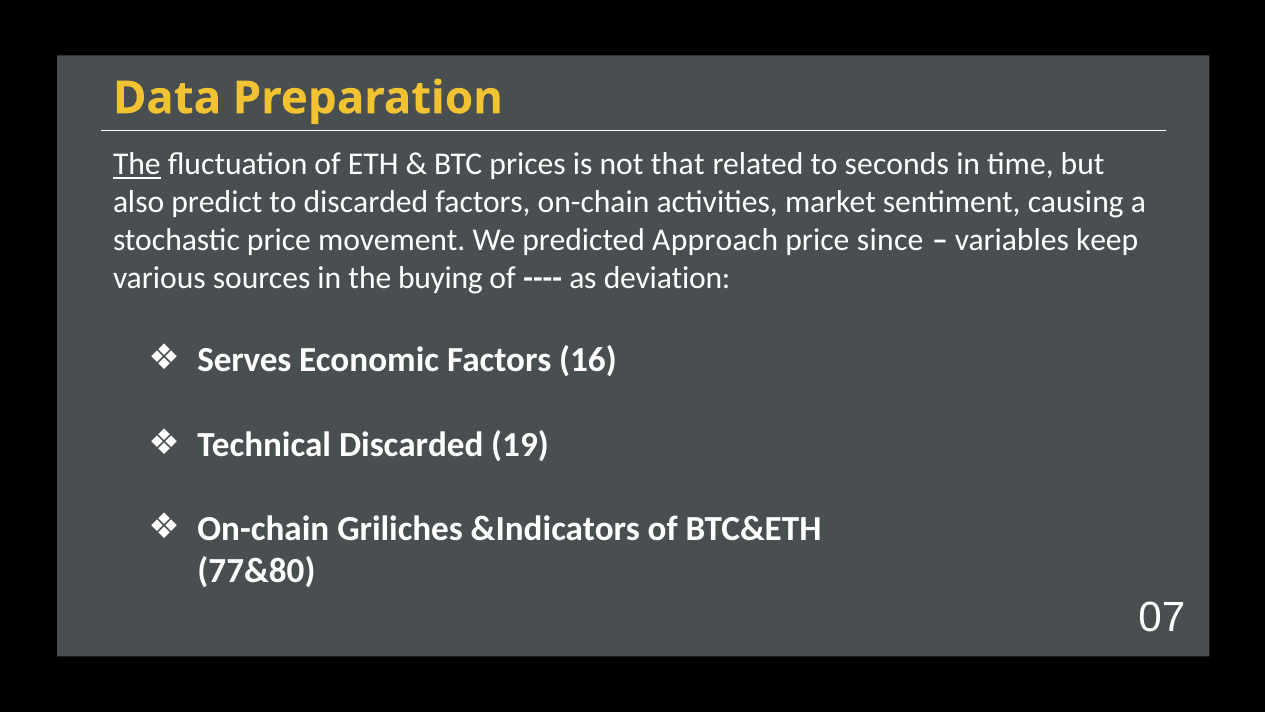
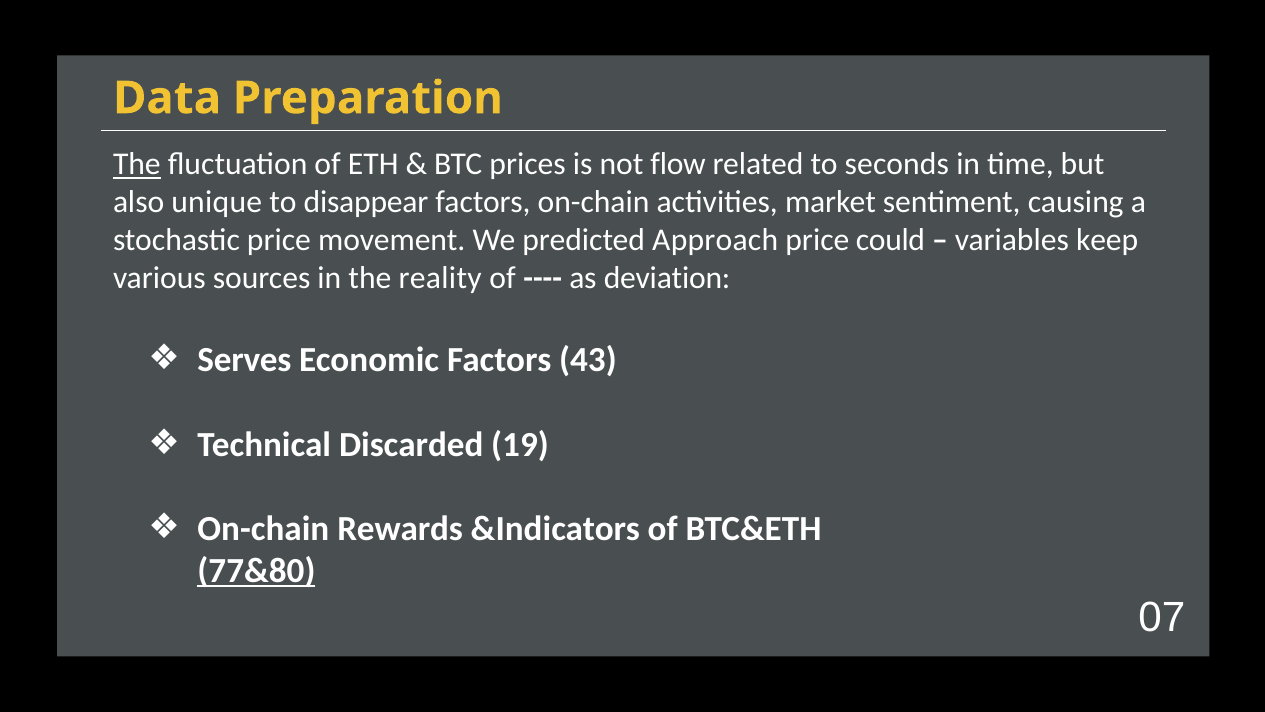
that: that -> flow (678, 164)
predict: predict -> unique (217, 202)
to discarded: discarded -> disappear (366, 202)
since: since -> could (890, 240)
buying: buying -> reality (440, 278)
16: 16 -> 43 (588, 360)
Griliches: Griliches -> Rewards (400, 529)
77&80 underline: none -> present (256, 571)
